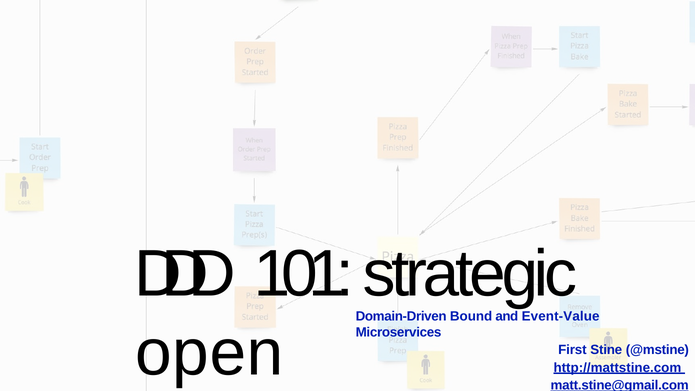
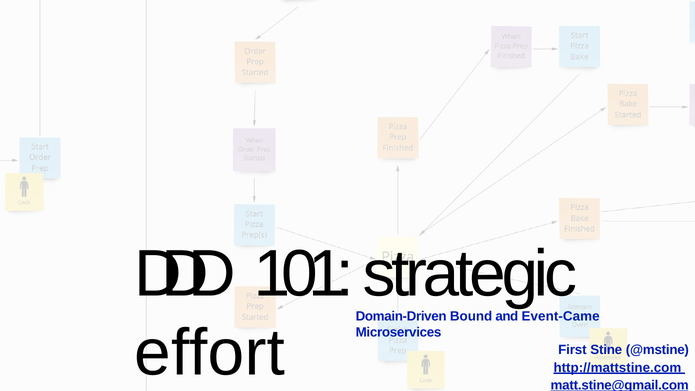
Event-Value: Event-Value -> Event-Came (561, 316)
open: open -> effort (210, 353)
